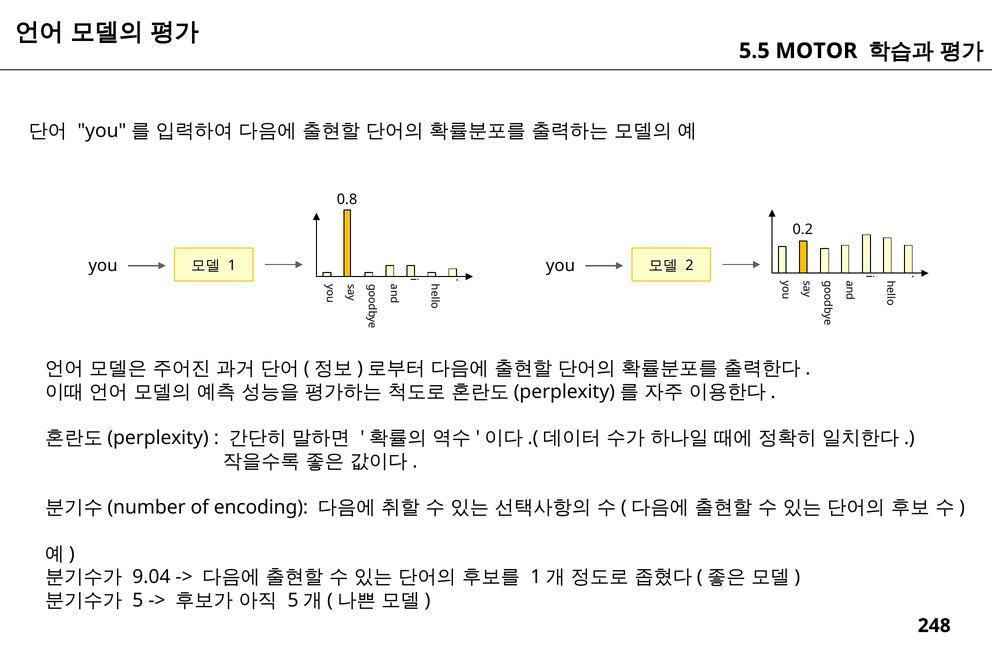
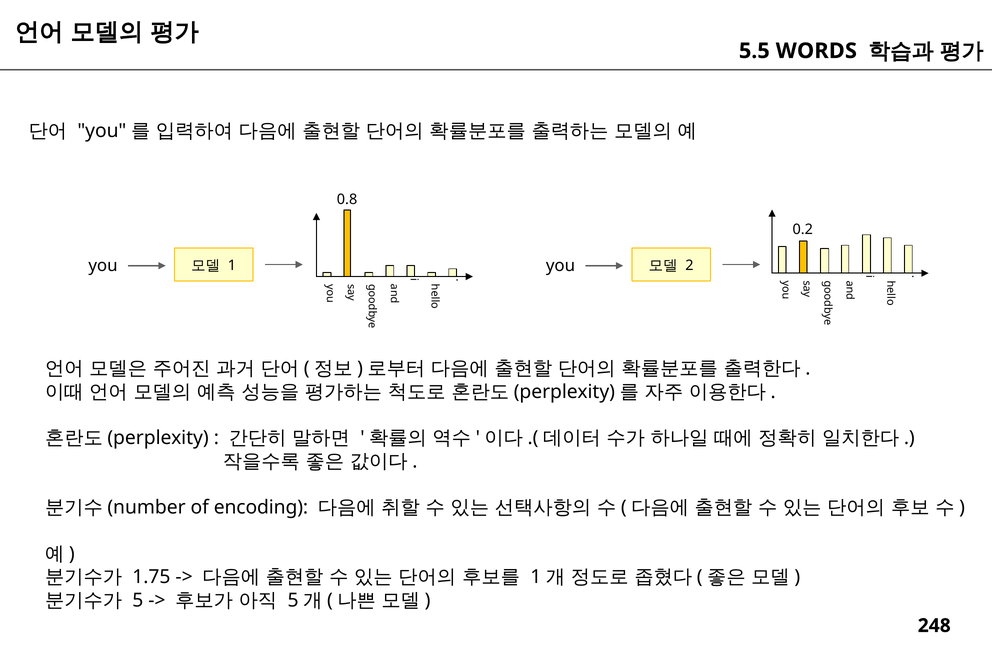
MOTOR: MOTOR -> WORDS (816, 51)
9.04: 9.04 -> 1.75 (151, 577)
